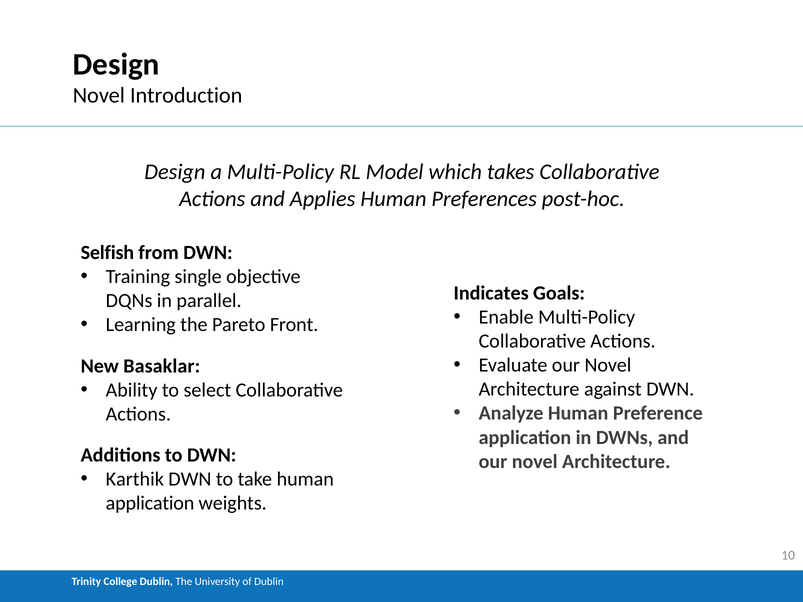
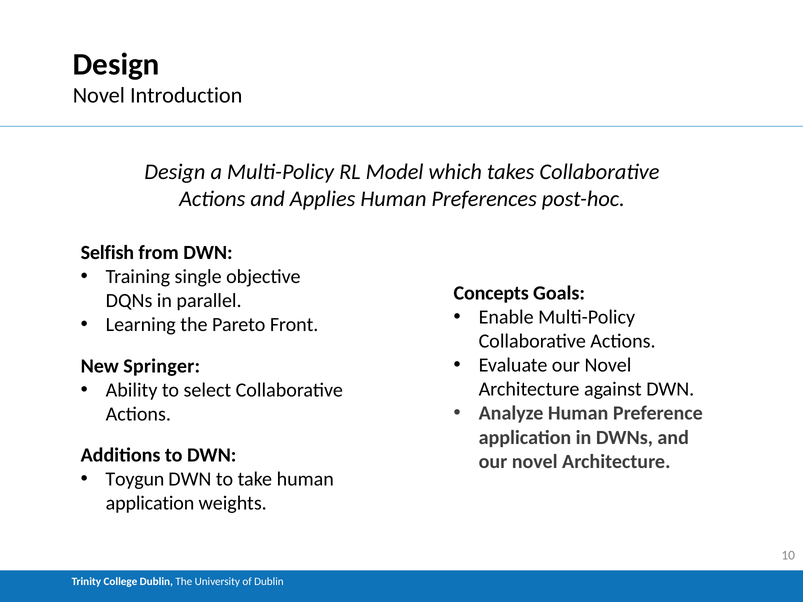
Indicates: Indicates -> Concepts (491, 293)
Basaklar: Basaklar -> Springer (162, 366)
Karthik: Karthik -> Toygun (135, 479)
